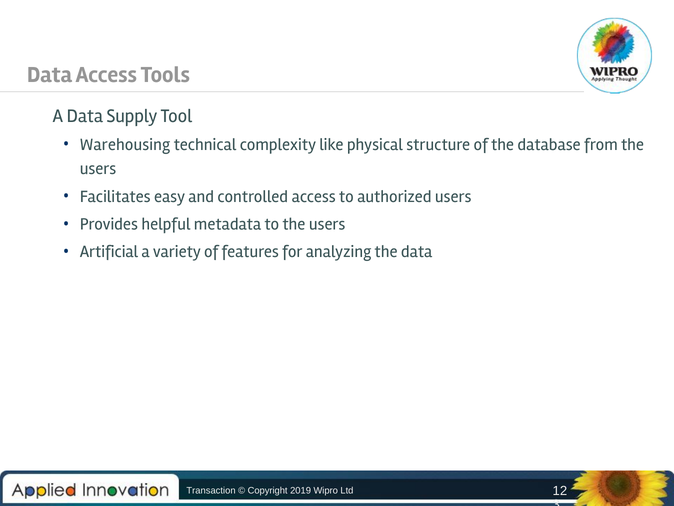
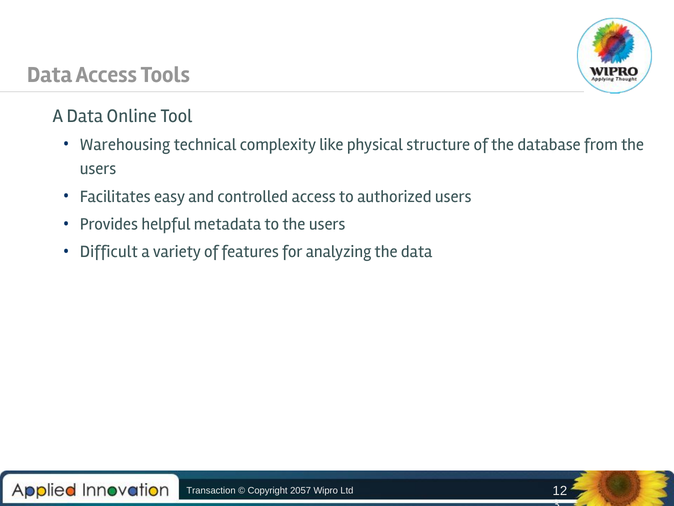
Supply: Supply -> Online (132, 116)
Artificial: Artificial -> Difficult (109, 252)
2019: 2019 -> 2057 (301, 490)
